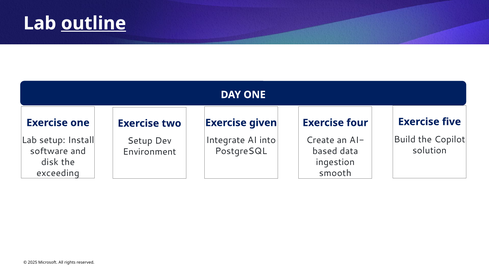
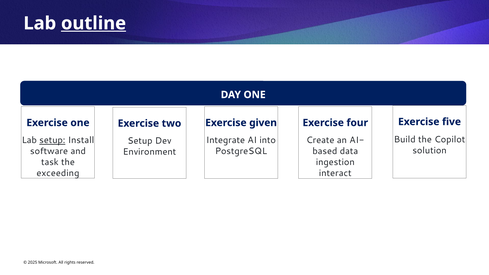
setup underline: none -> present (52, 140)
disk: disk -> task (50, 162)
smooth: smooth -> interact (335, 173)
